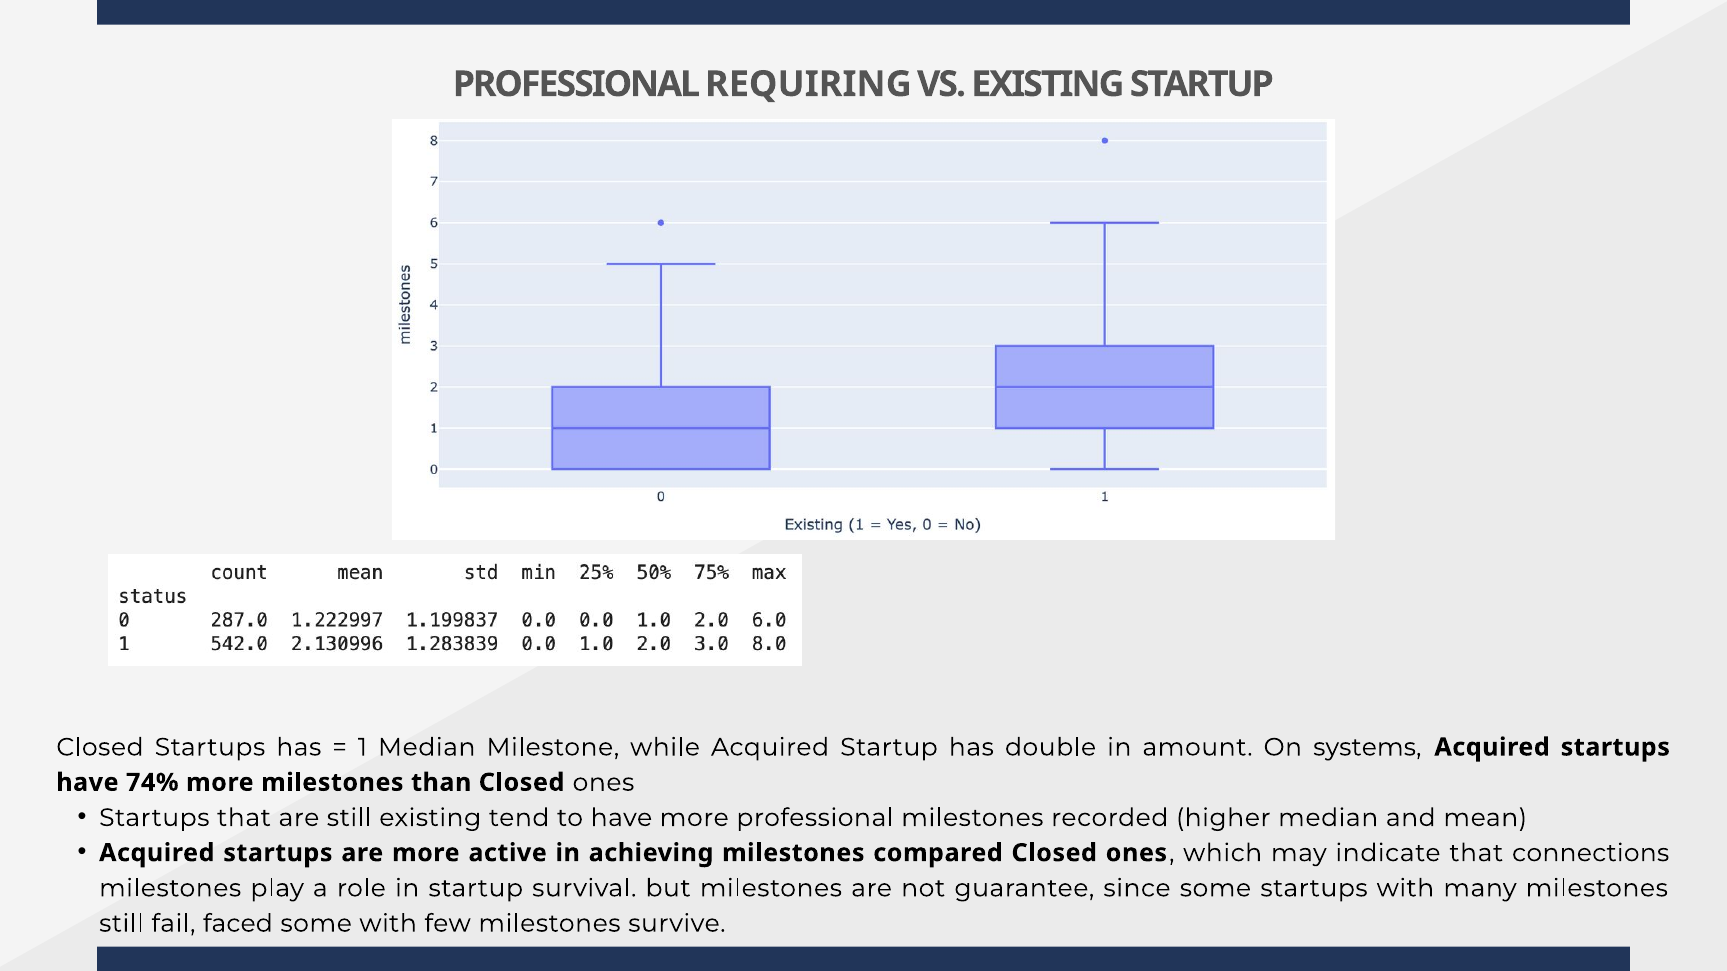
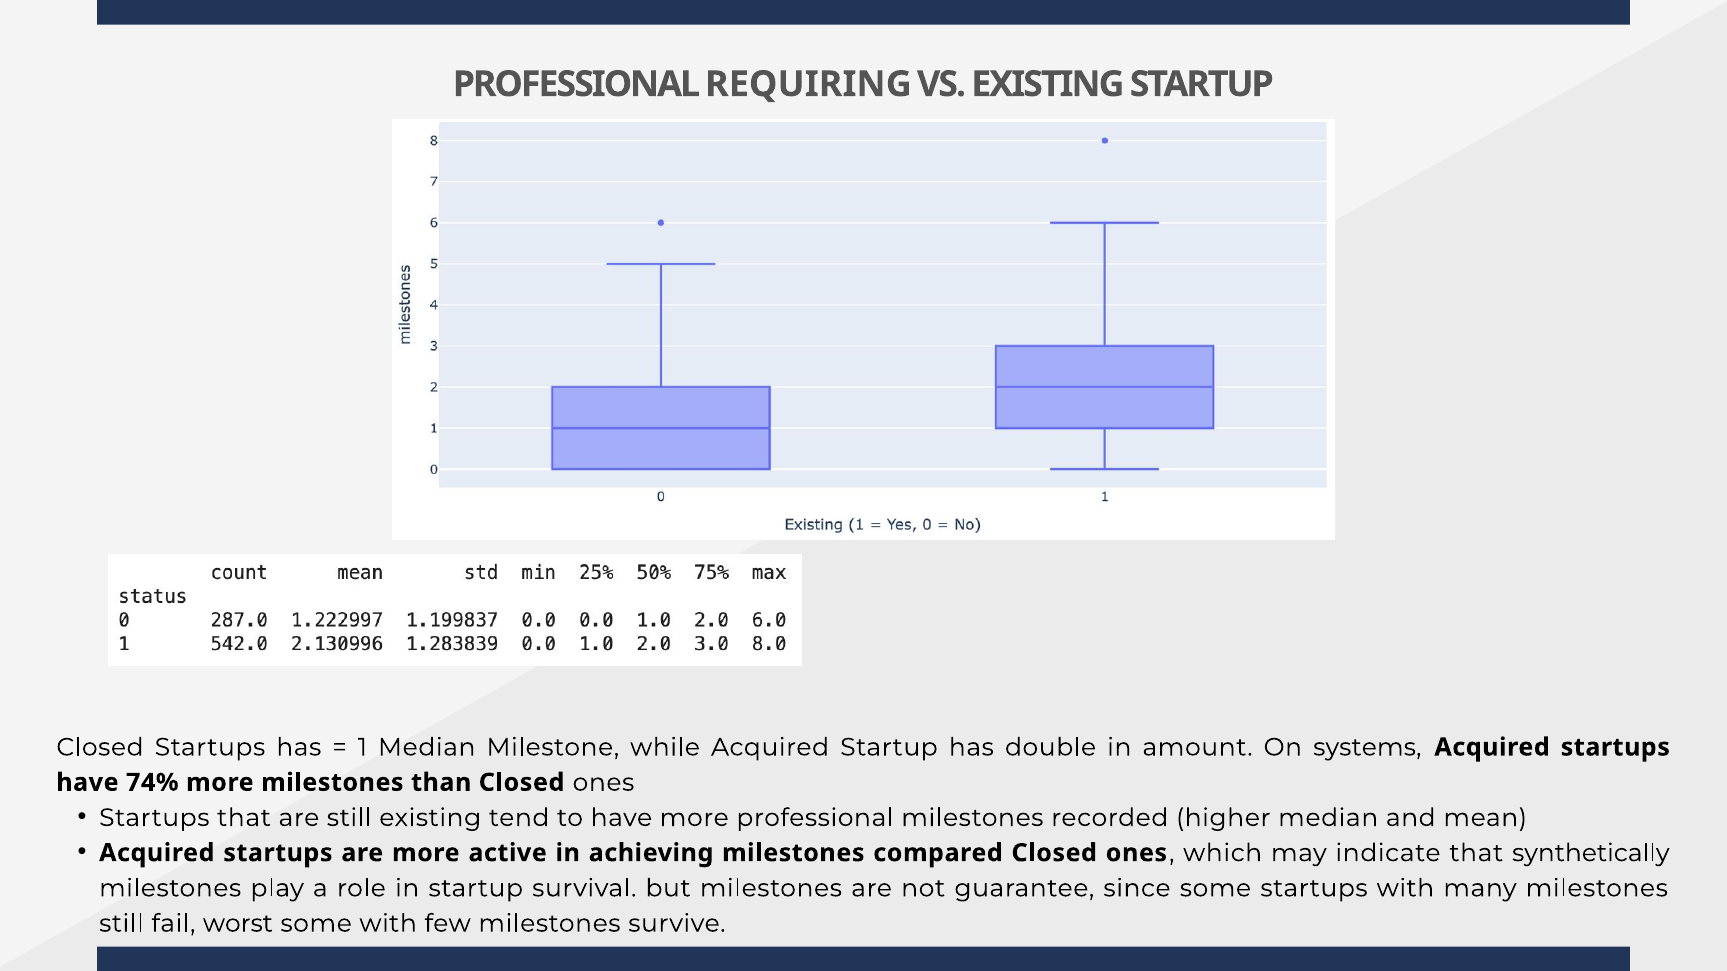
connections: connections -> synthetically (1591, 853)
faced: faced -> worst (238, 924)
